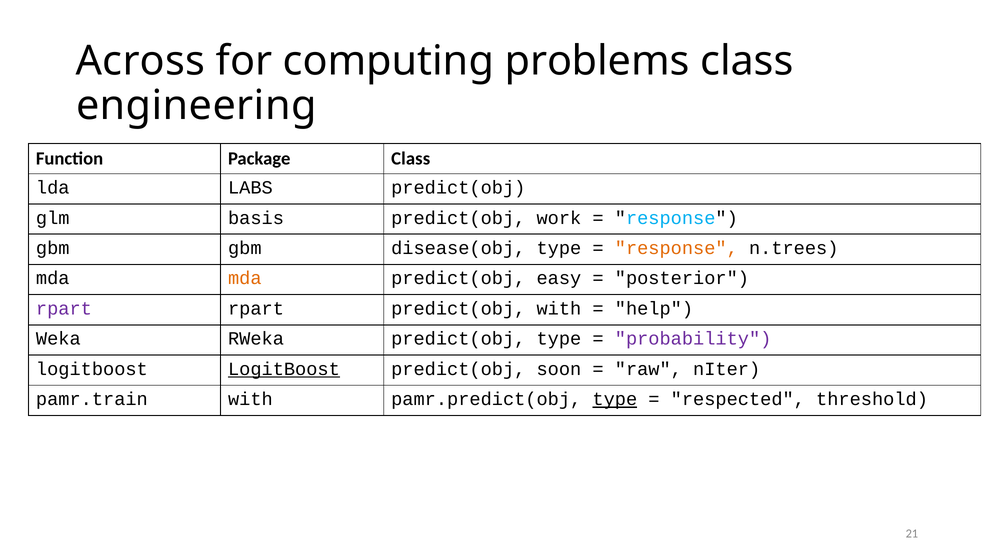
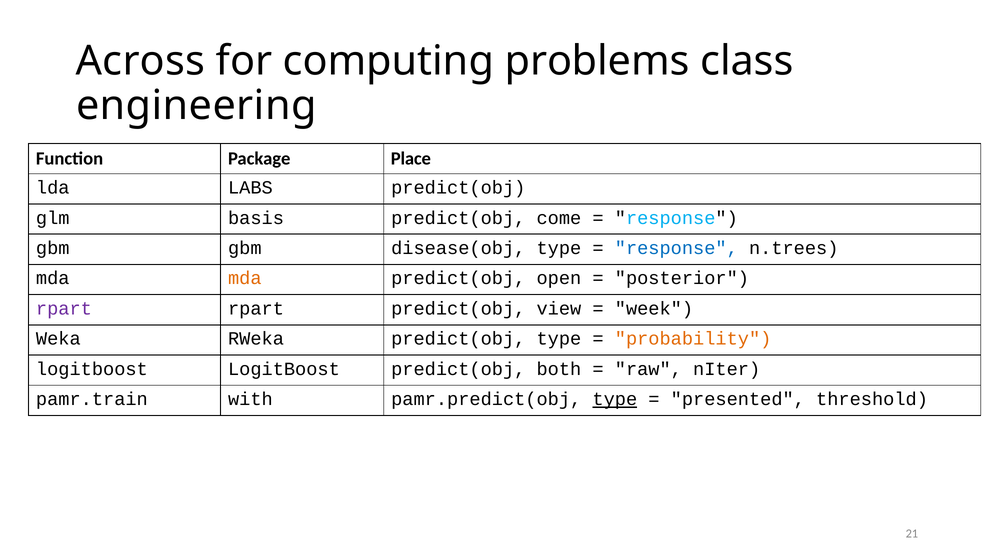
Package Class: Class -> Place (411, 159)
work: work -> come (559, 218)
response colour: orange -> blue (676, 248)
easy: easy -> open (559, 278)
predict(obj with: with -> view (559, 309)
help: help -> week (654, 309)
probability colour: purple -> orange (693, 339)
LogitBoost underline: present -> none (284, 369)
soon: soon -> both (559, 369)
respected: respected -> presented (738, 399)
